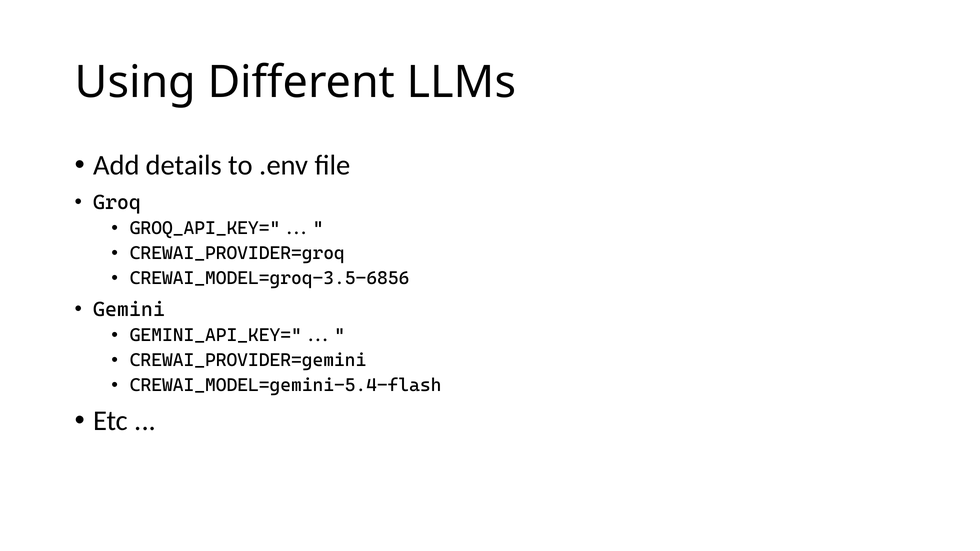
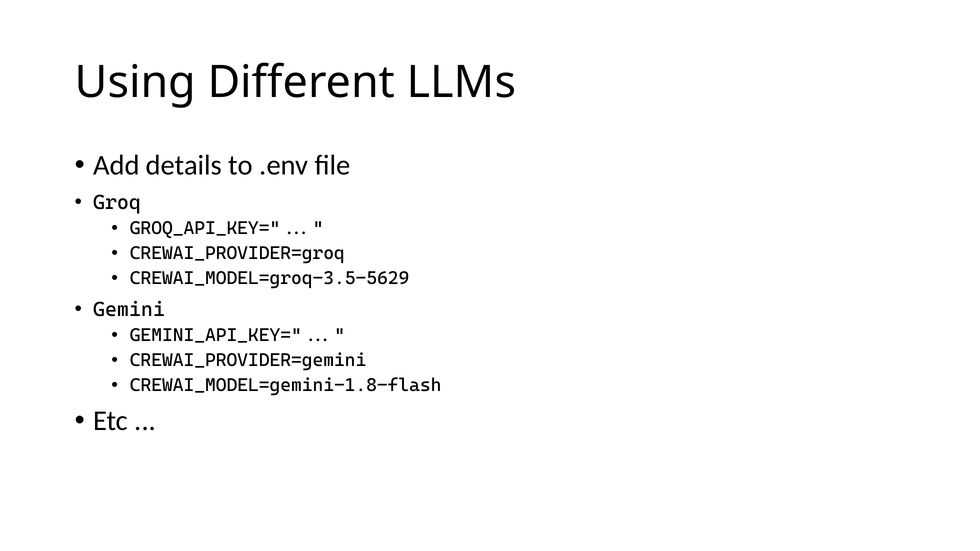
CREWAI_MODEL=groq-3.5-6856: CREWAI_MODEL=groq-3.5-6856 -> CREWAI_MODEL=groq-3.5-5629 (270, 278)
CREWAI_MODEL=gemini-5.4-flash: CREWAI_MODEL=gemini-5.4-flash -> CREWAI_MODEL=gemini-1.8-flash (286, 385)
